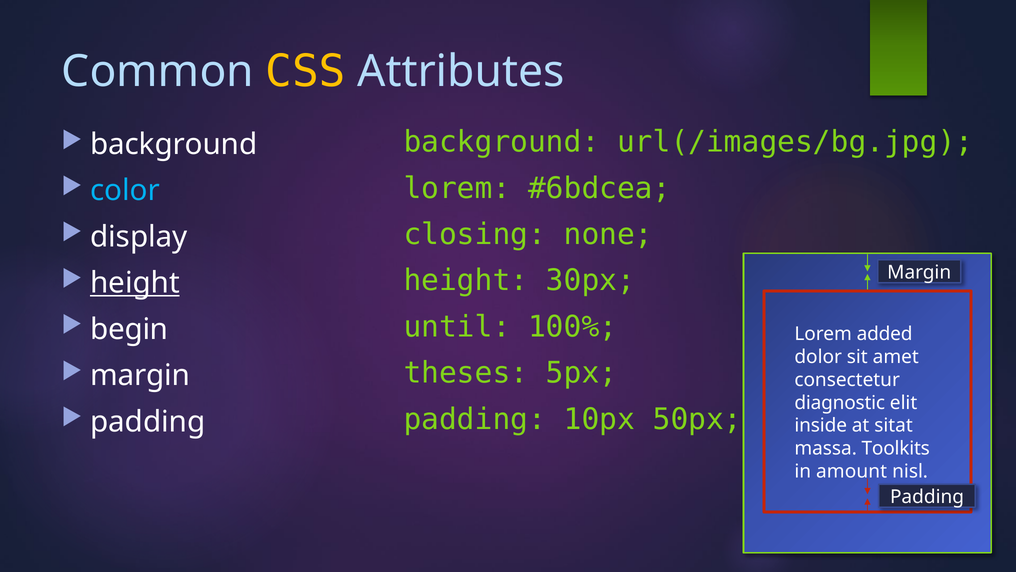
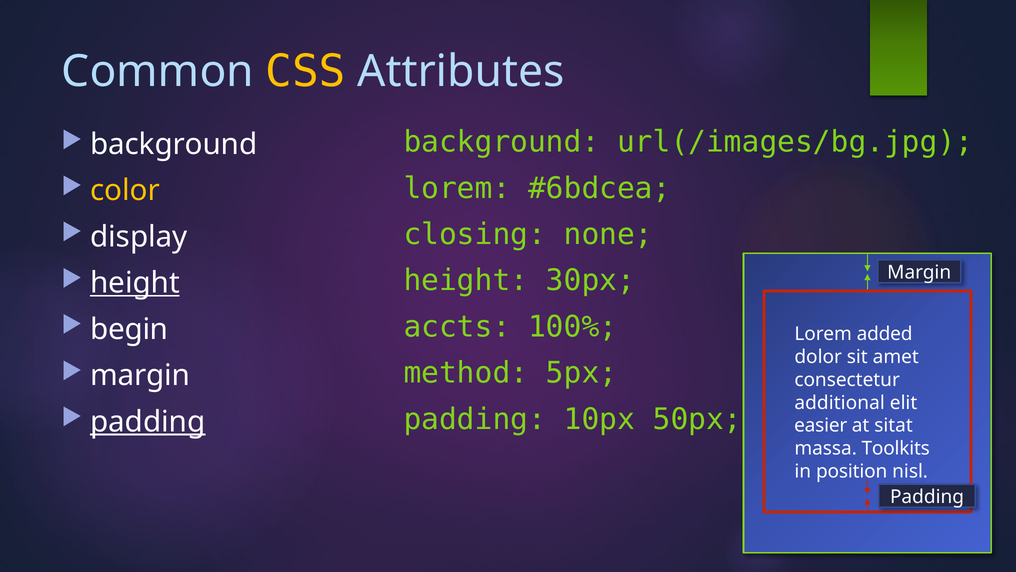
color colour: light blue -> yellow (125, 190)
until: until -> accts (457, 327)
theses: theses -> method (466, 373)
diagnostic: diagnostic -> additional (840, 402)
padding underline: none -> present (148, 421)
inside: inside -> easier (821, 425)
amount: amount -> position (852, 471)
